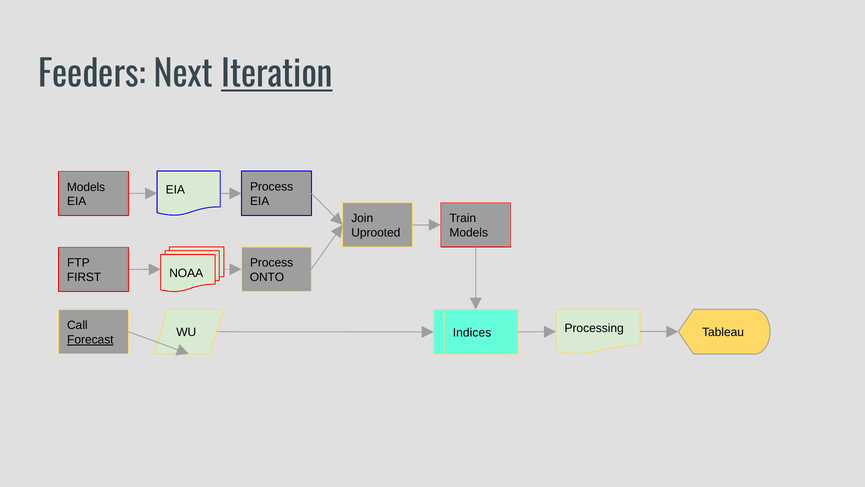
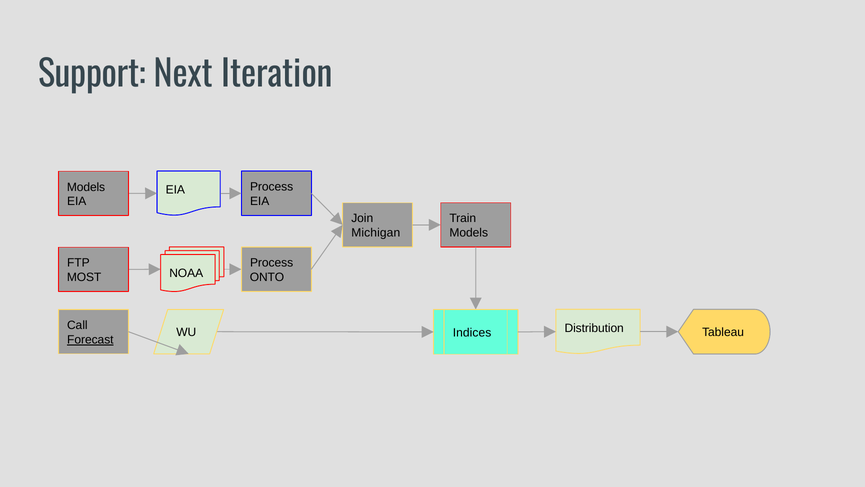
Feeders: Feeders -> Support (92, 75)
Iteration underline: present -> none (277, 75)
Uprooted: Uprooted -> Michigan (376, 233)
FIRST: FIRST -> MOST (84, 277)
Processing: Processing -> Distribution (594, 328)
